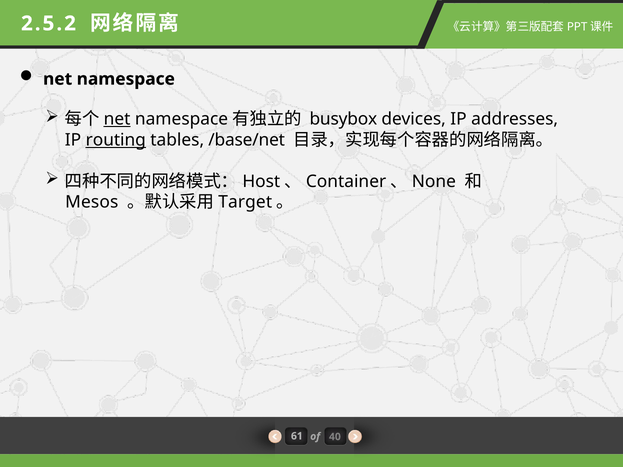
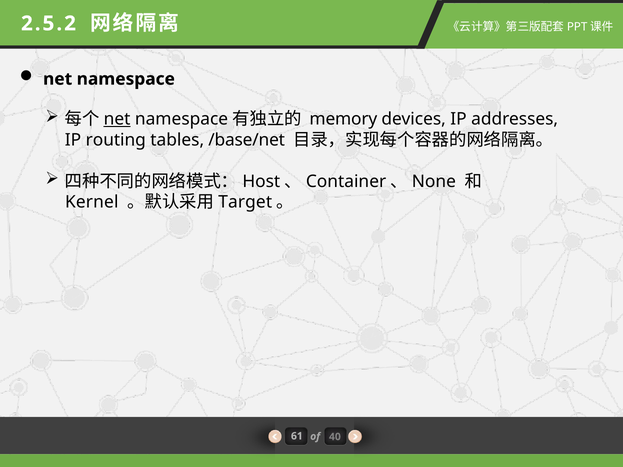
busybox: busybox -> memory (343, 119)
routing underline: present -> none (116, 140)
Mesos: Mesos -> Kernel (92, 202)
